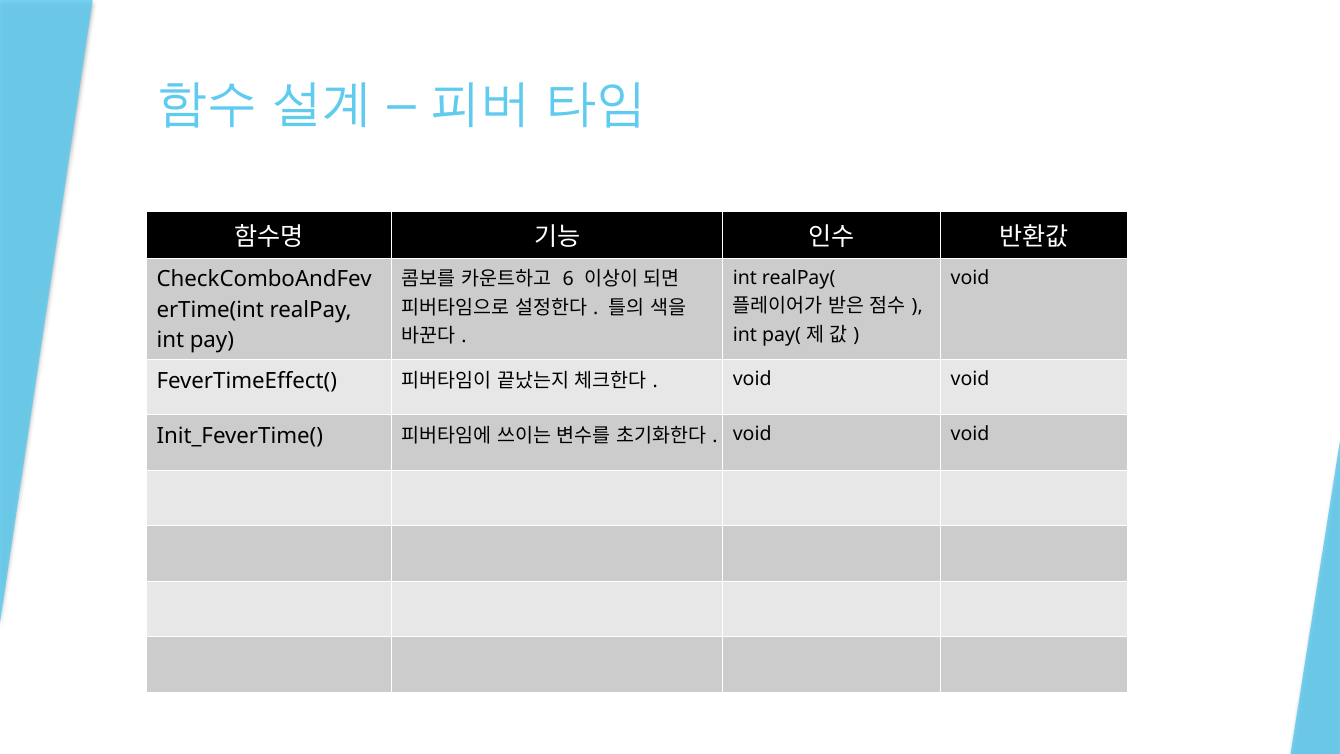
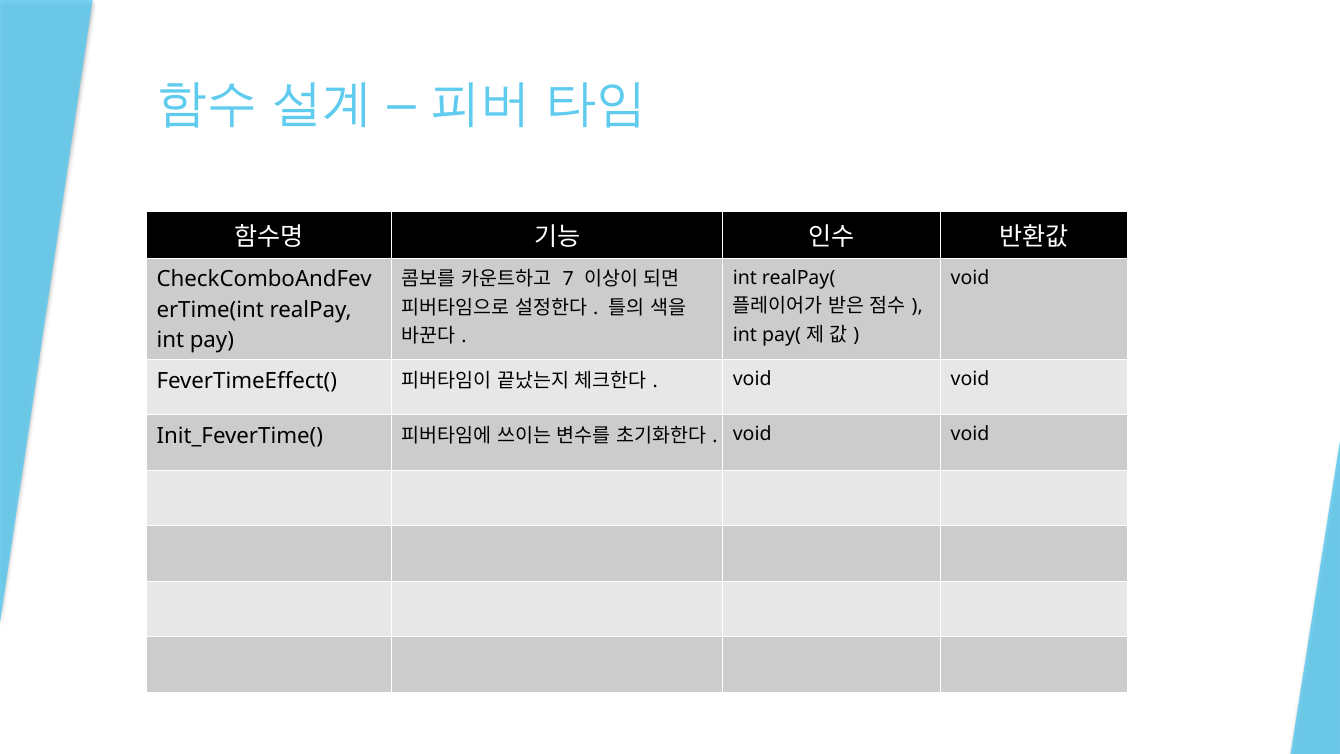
6: 6 -> 7 (568, 279)
